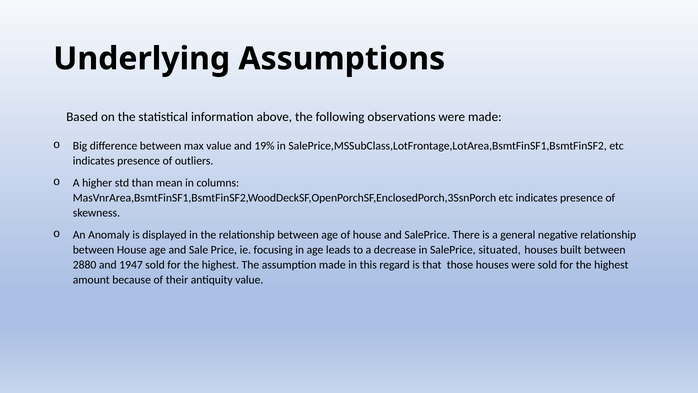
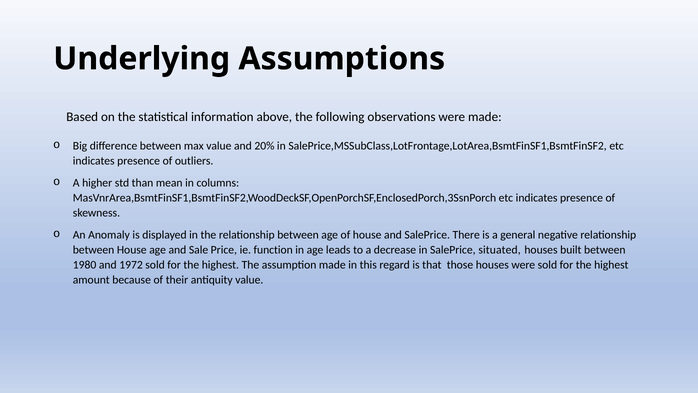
19%: 19% -> 20% (264, 146)
focusing: focusing -> function (273, 250)
2880: 2880 -> 1980 (85, 265)
1947: 1947 -> 1972 (131, 265)
